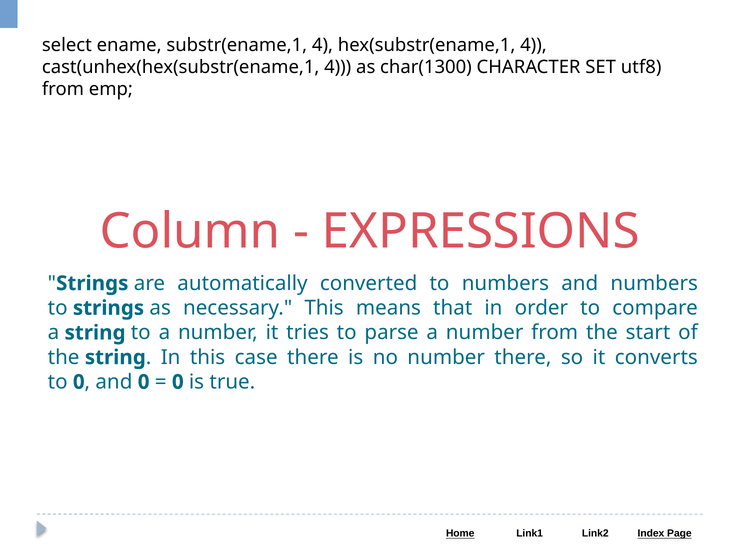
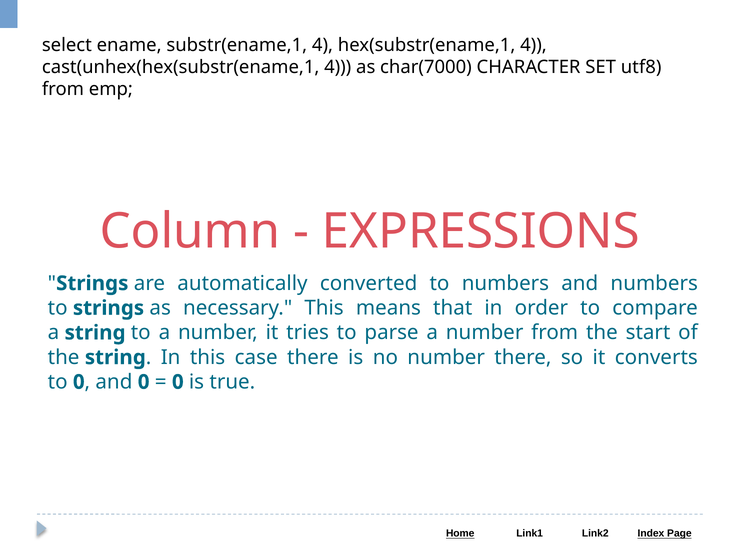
char(1300: char(1300 -> char(7000 (426, 67)
